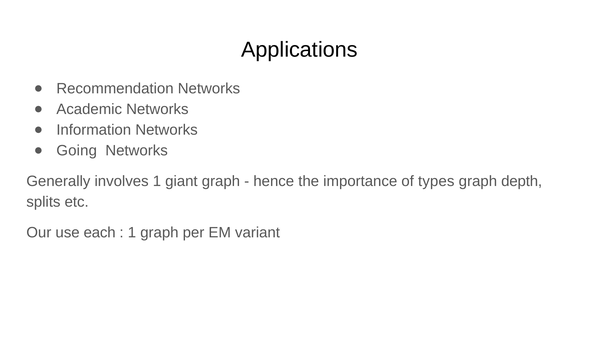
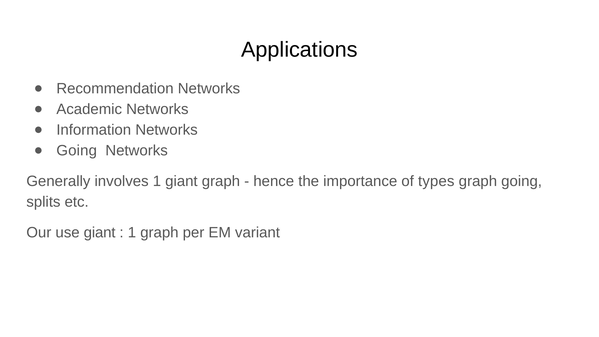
graph depth: depth -> going (522, 181)
use each: each -> giant (100, 233)
